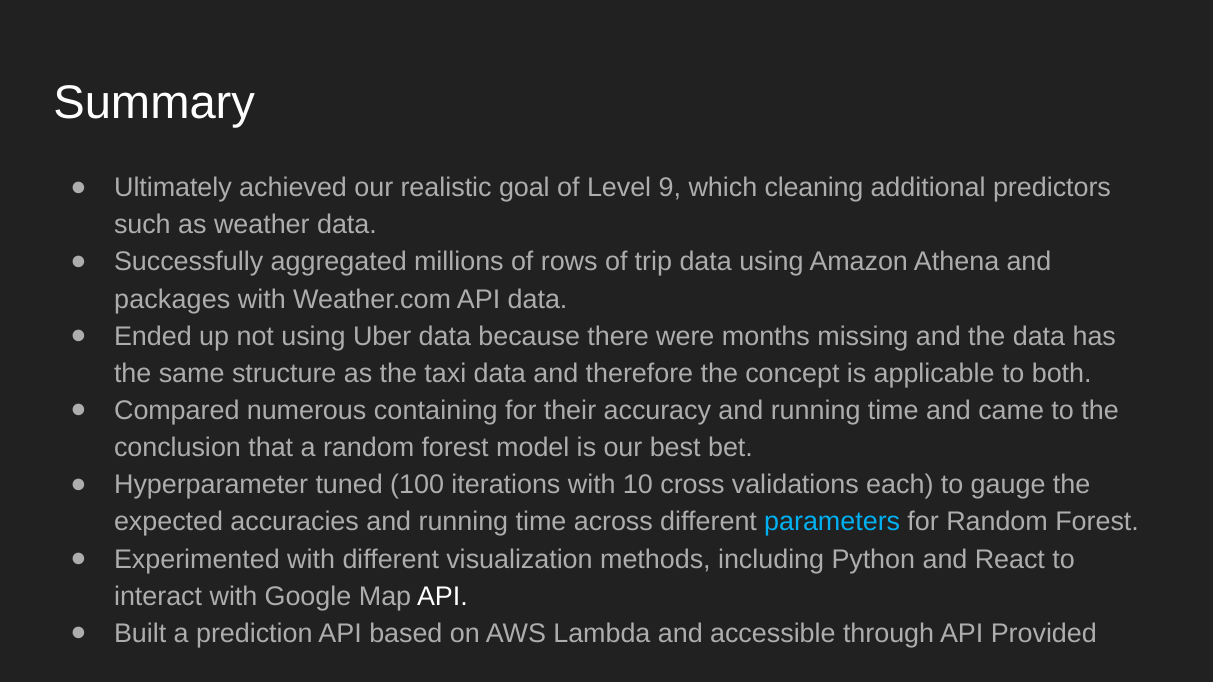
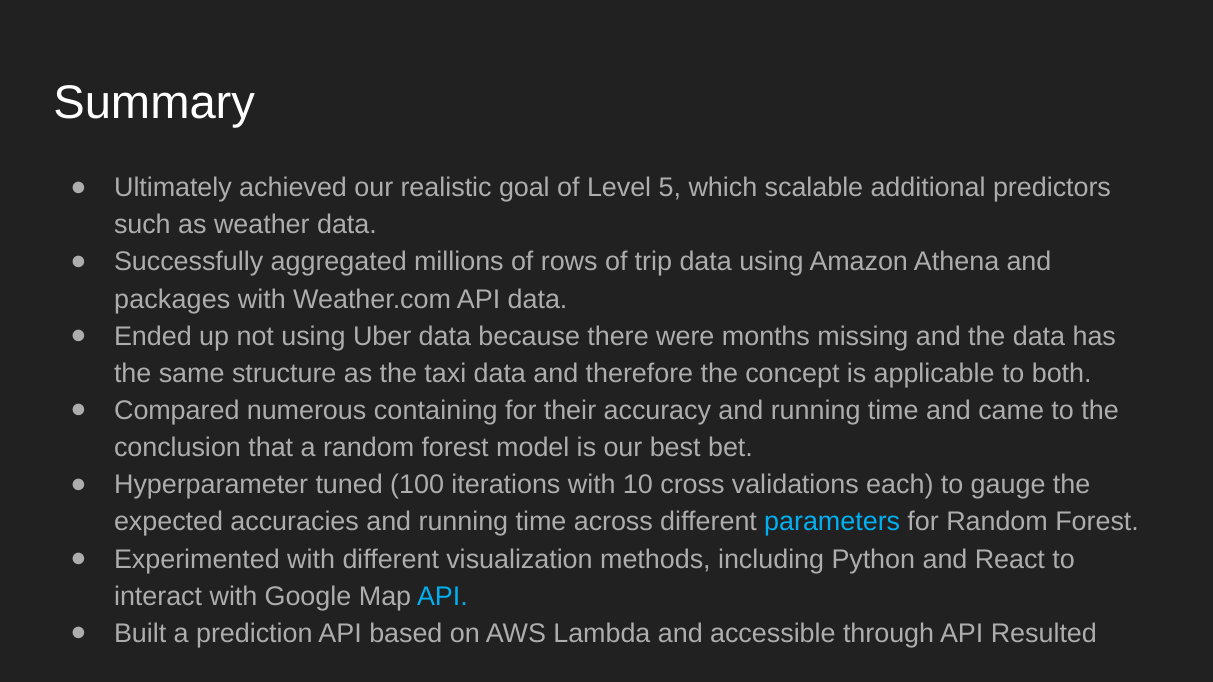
9: 9 -> 5 (670, 188)
cleaning: cleaning -> scalable (814, 188)
API colour: white -> light blue (442, 597)
Provided: Provided -> Resulted (1044, 634)
